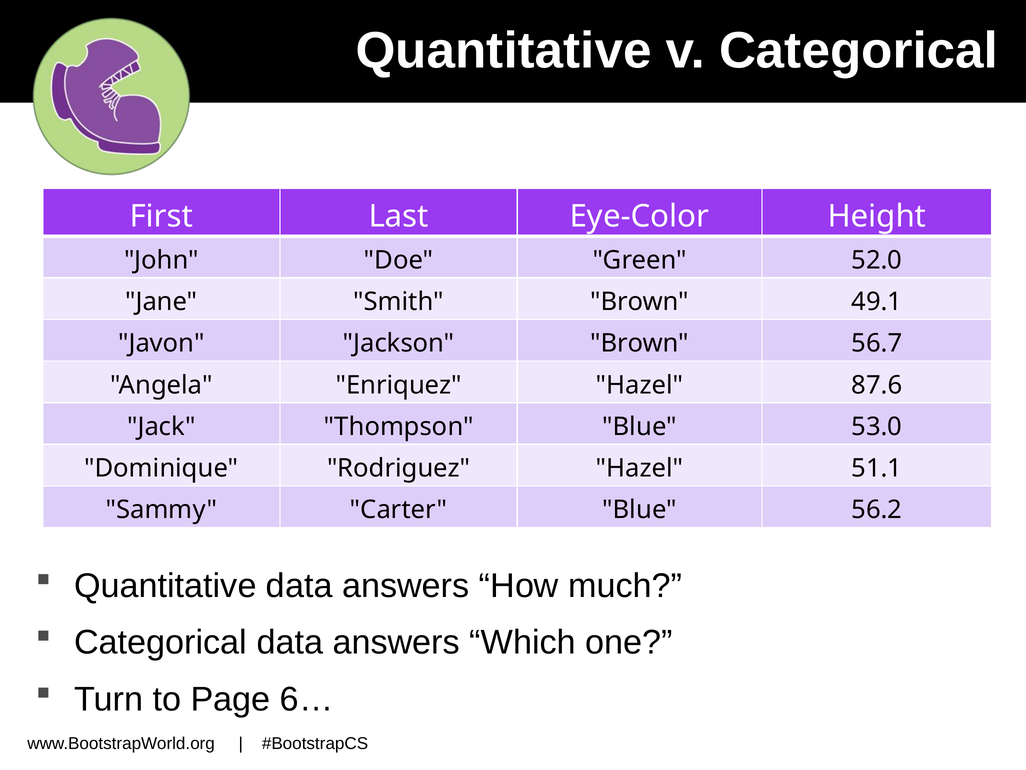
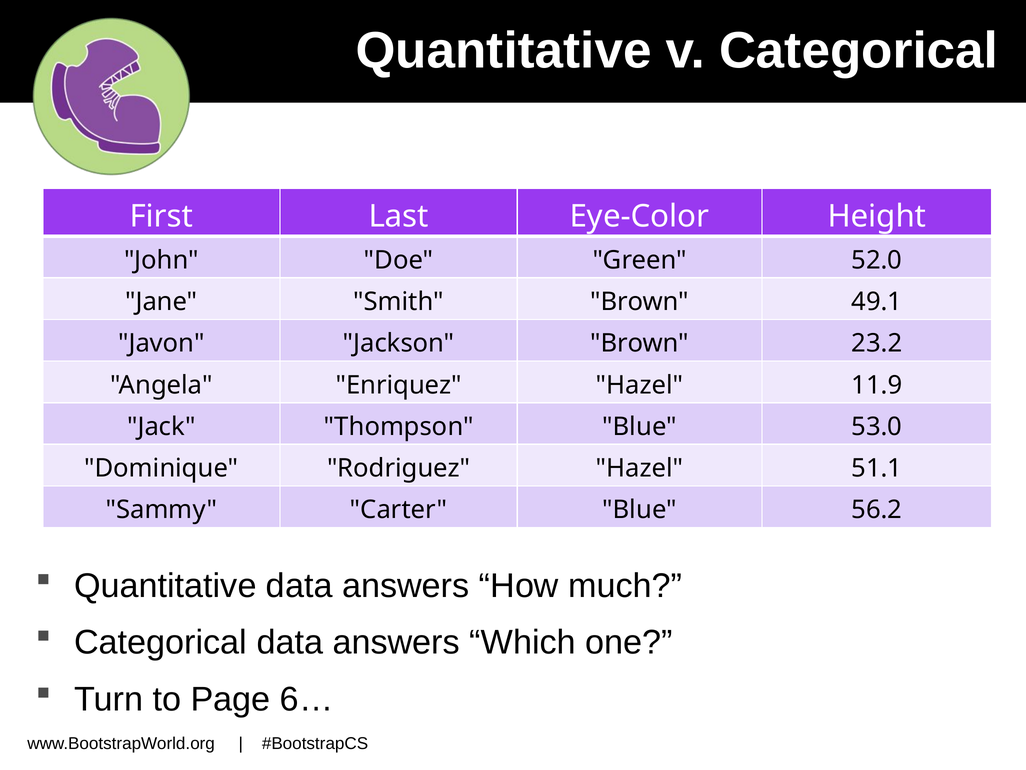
56.7: 56.7 -> 23.2 (877, 343)
87.6: 87.6 -> 11.9 (877, 385)
